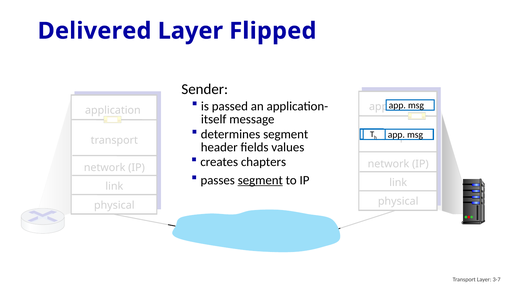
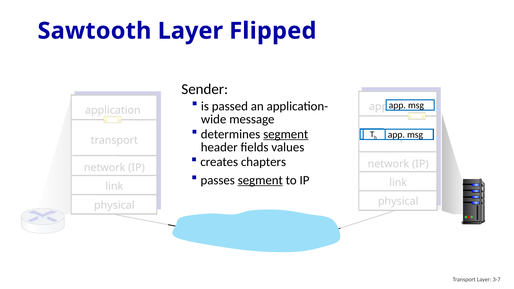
Delivered: Delivered -> Sawtooth (94, 31)
itself: itself -> wide (214, 119)
segment underline: none -> present (286, 134)
